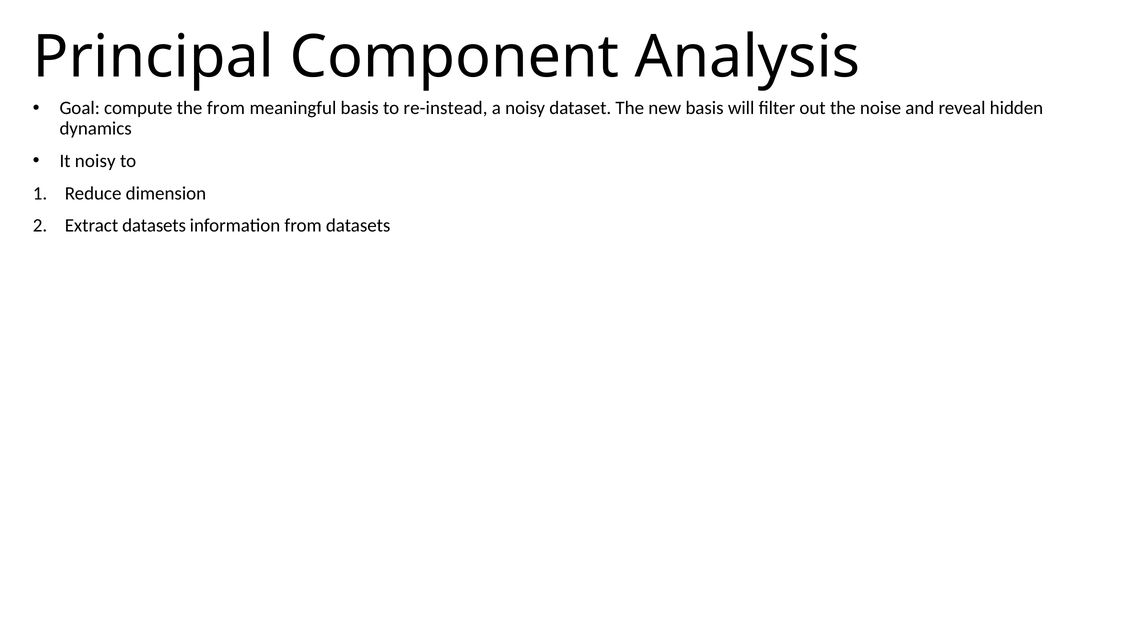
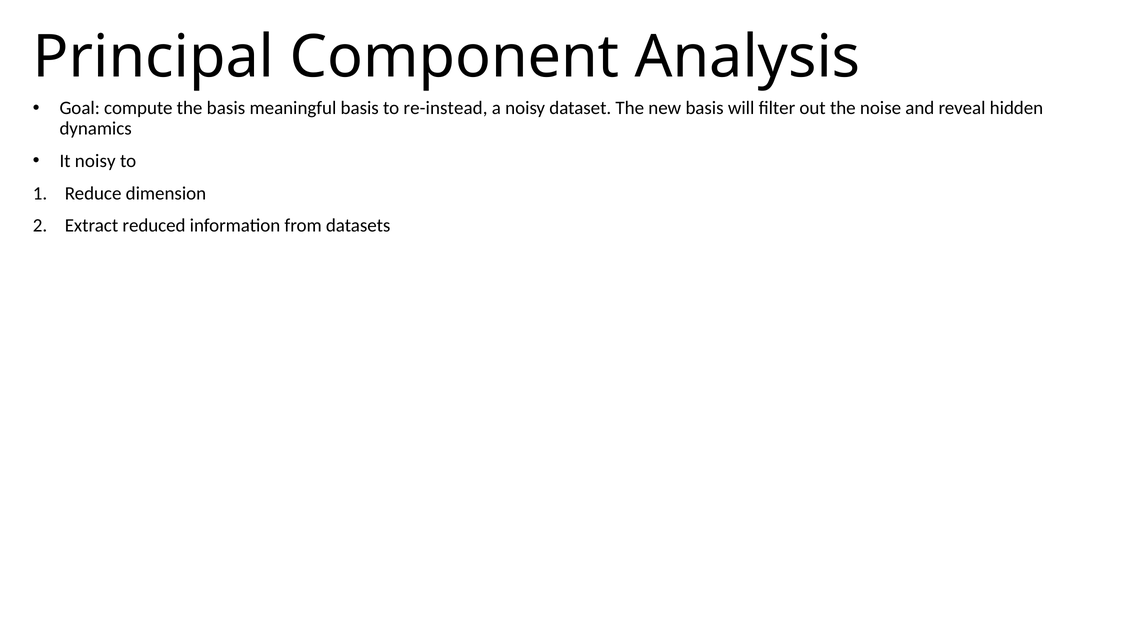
the from: from -> basis (226, 108)
Extract datasets: datasets -> reduced (154, 226)
